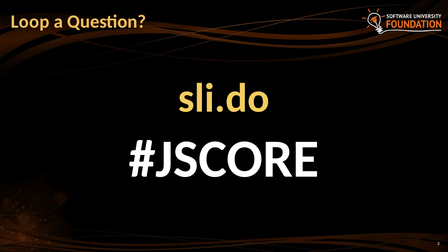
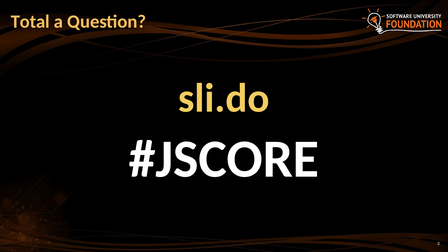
Loop: Loop -> Total (30, 22)
